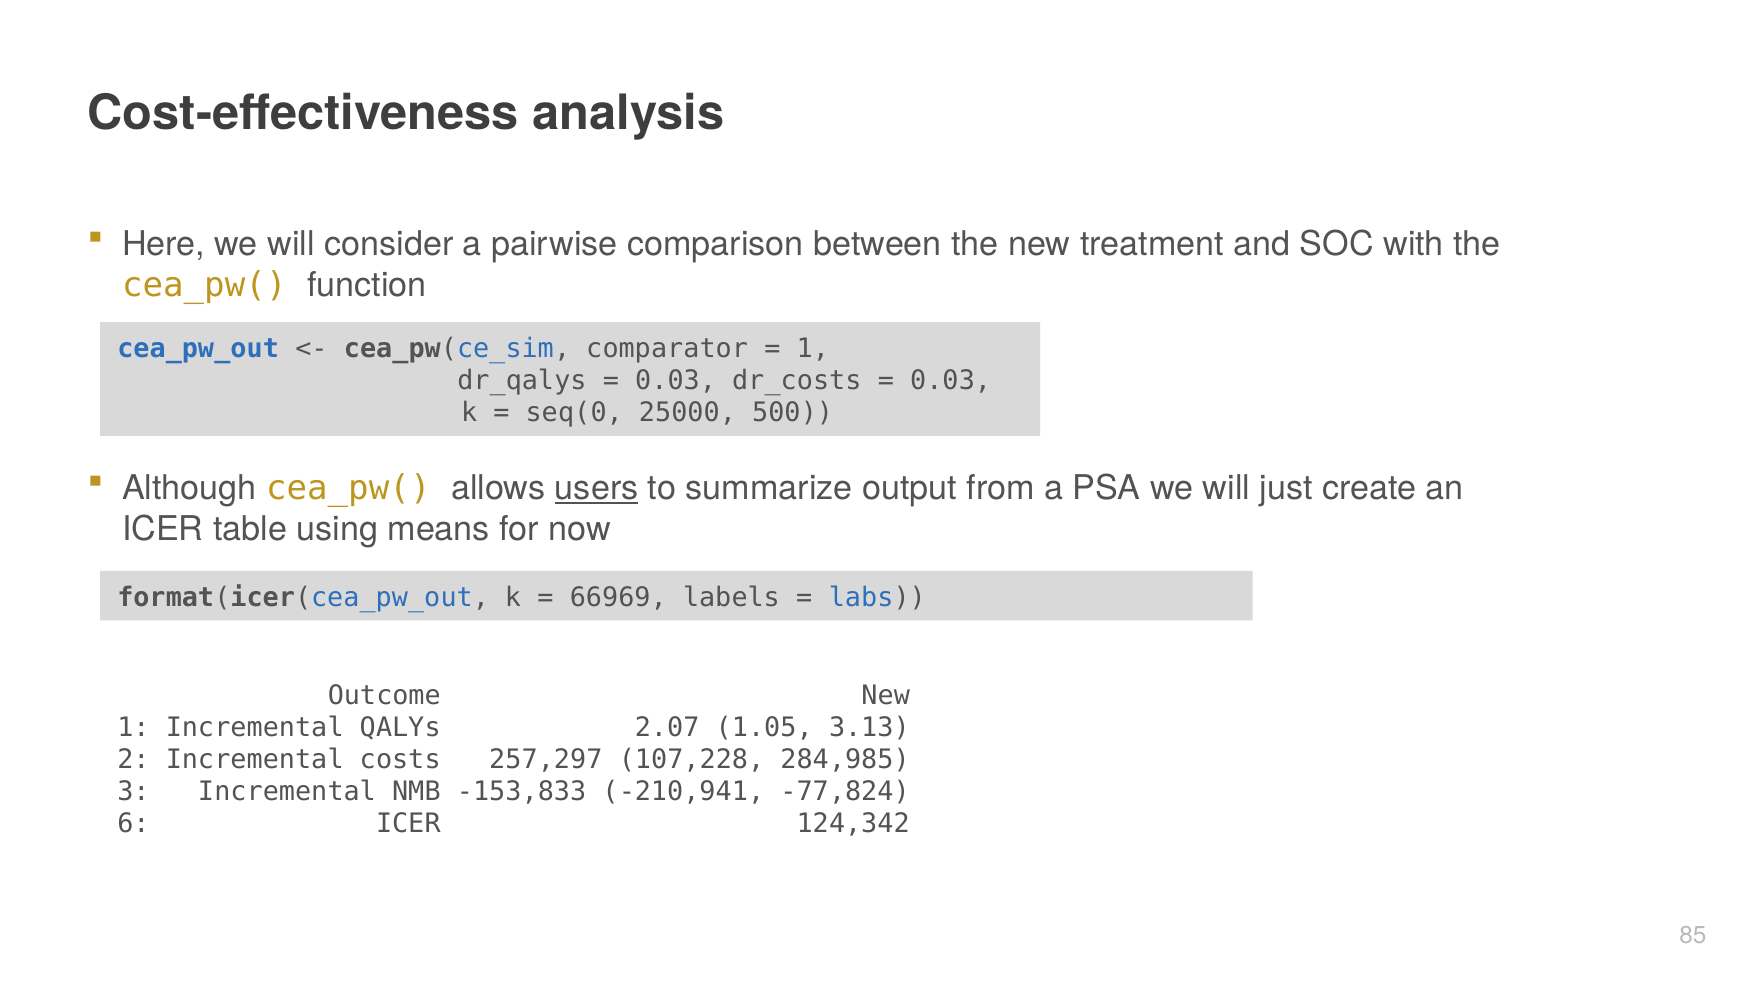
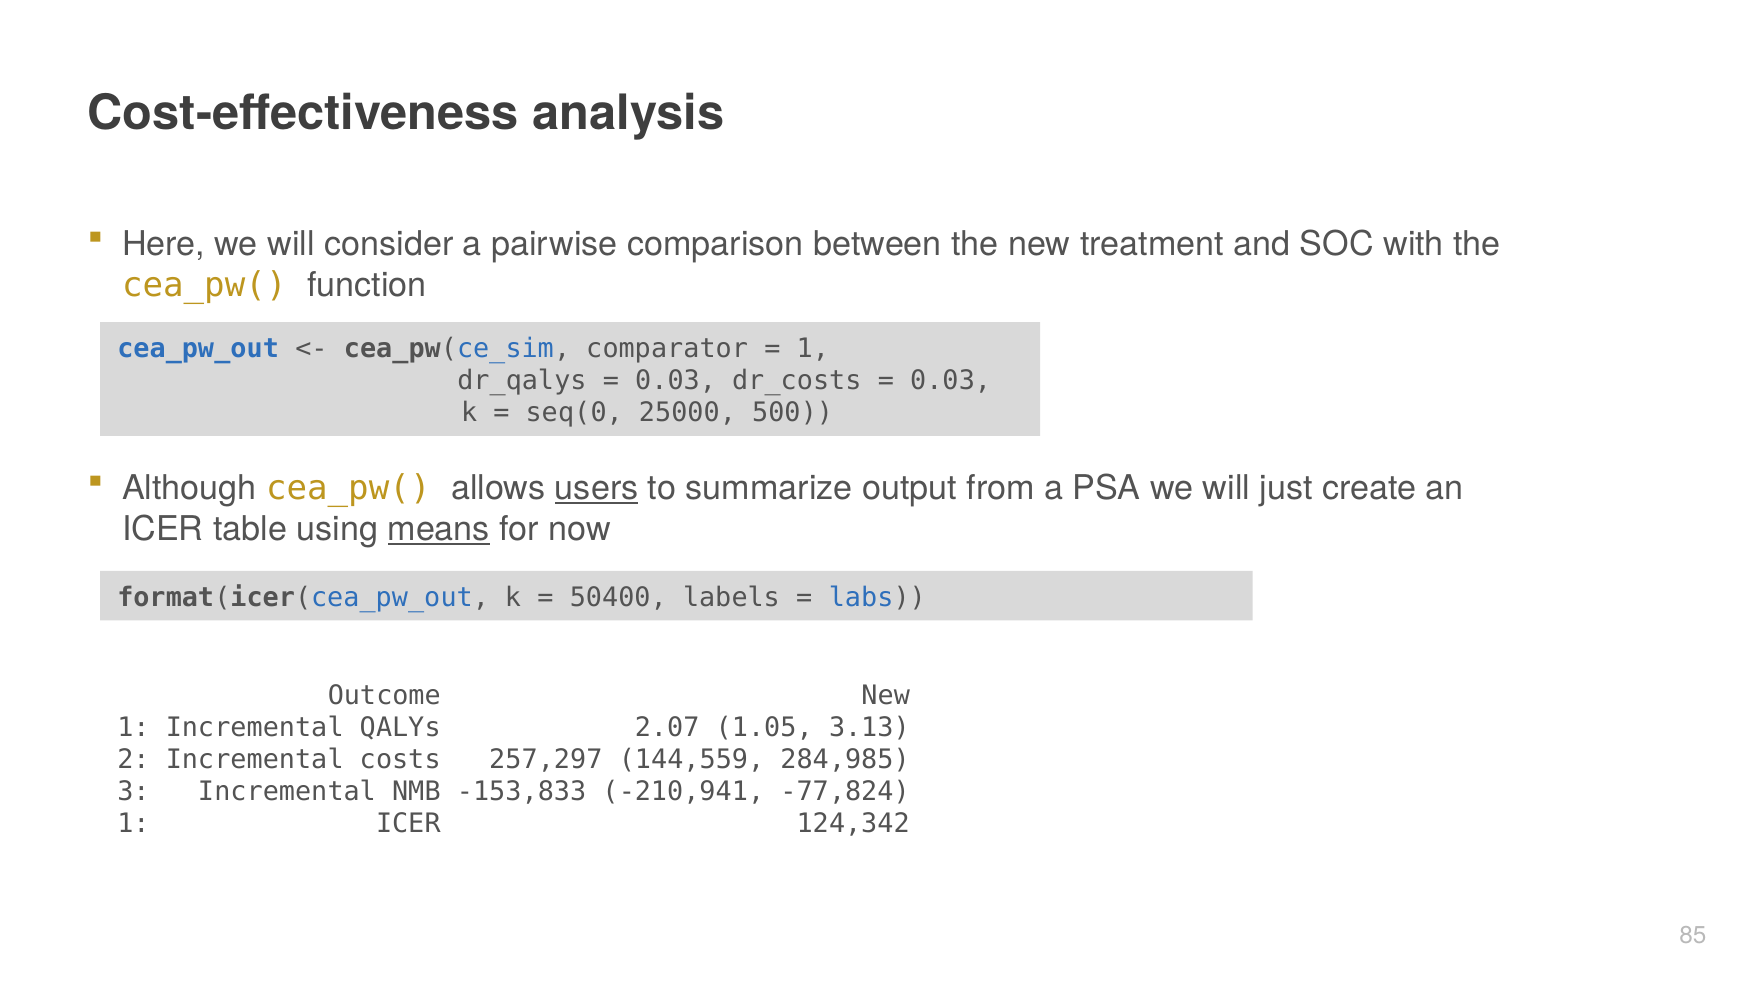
means underline: none -> present (439, 529)
66969: 66969 -> 50400 (618, 597)
107,228: 107,228 -> 144,559 (691, 759)
6: 6 -> 1 (133, 824)
